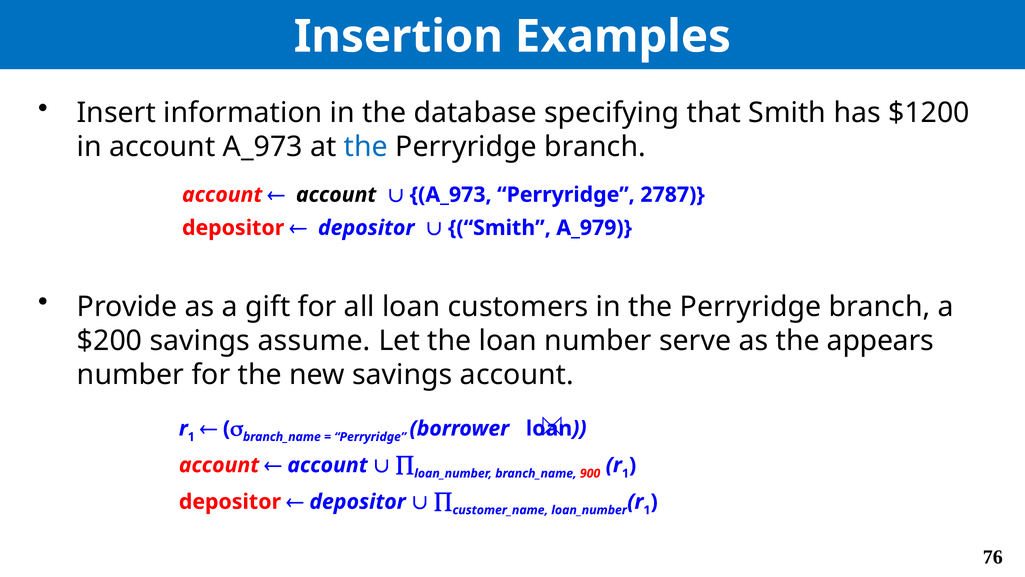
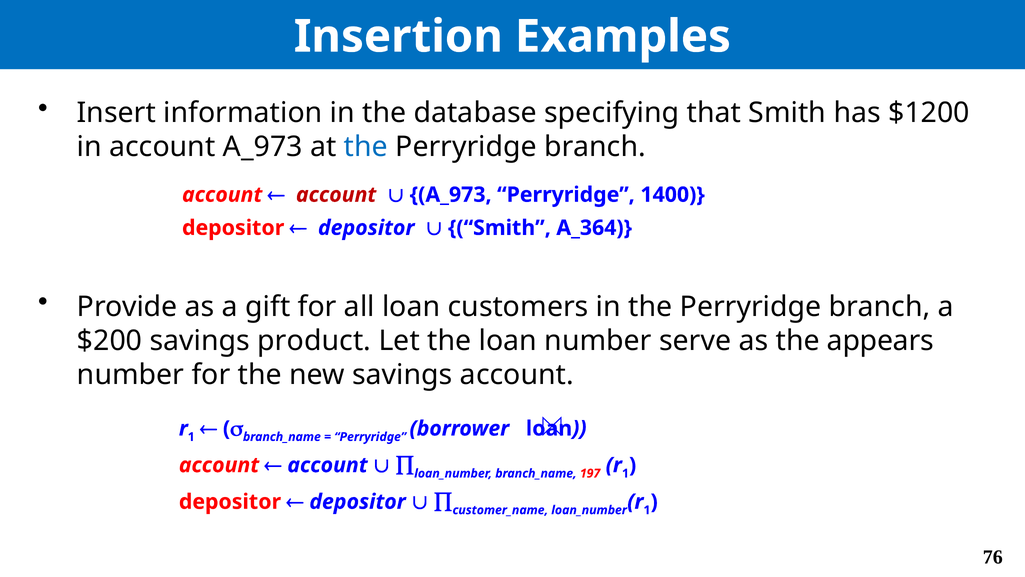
account colour: black -> red (336, 195)
2787: 2787 -> 1400 (673, 195)
A_979: A_979 -> A_364 (594, 228)
assume: assume -> product (314, 341)
900: 900 -> 197 (590, 473)
